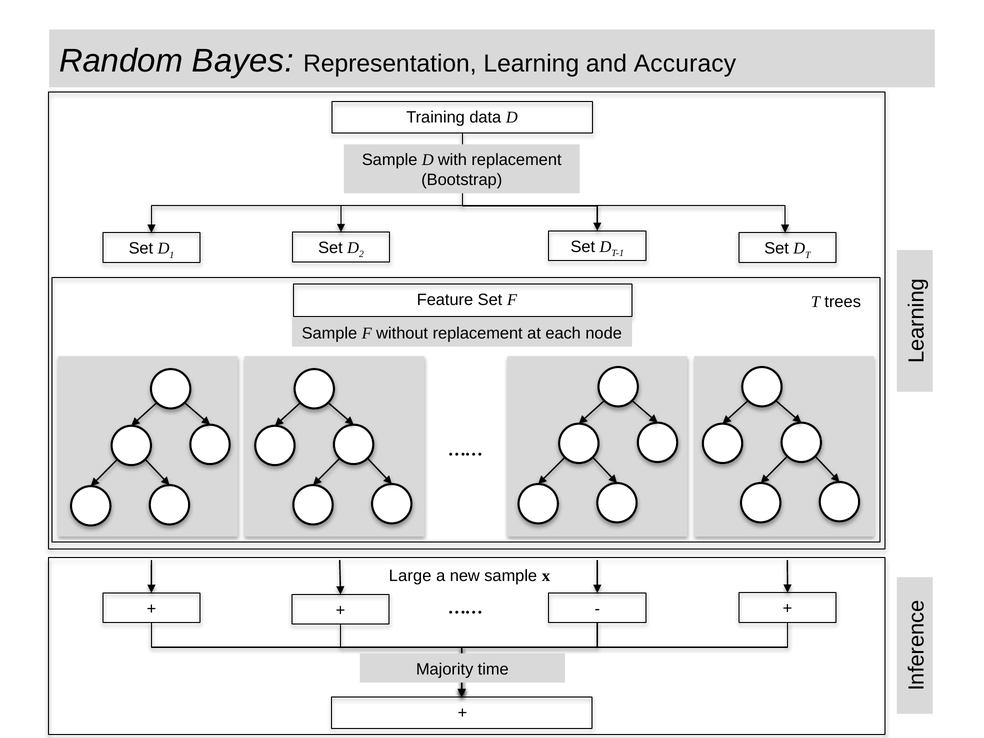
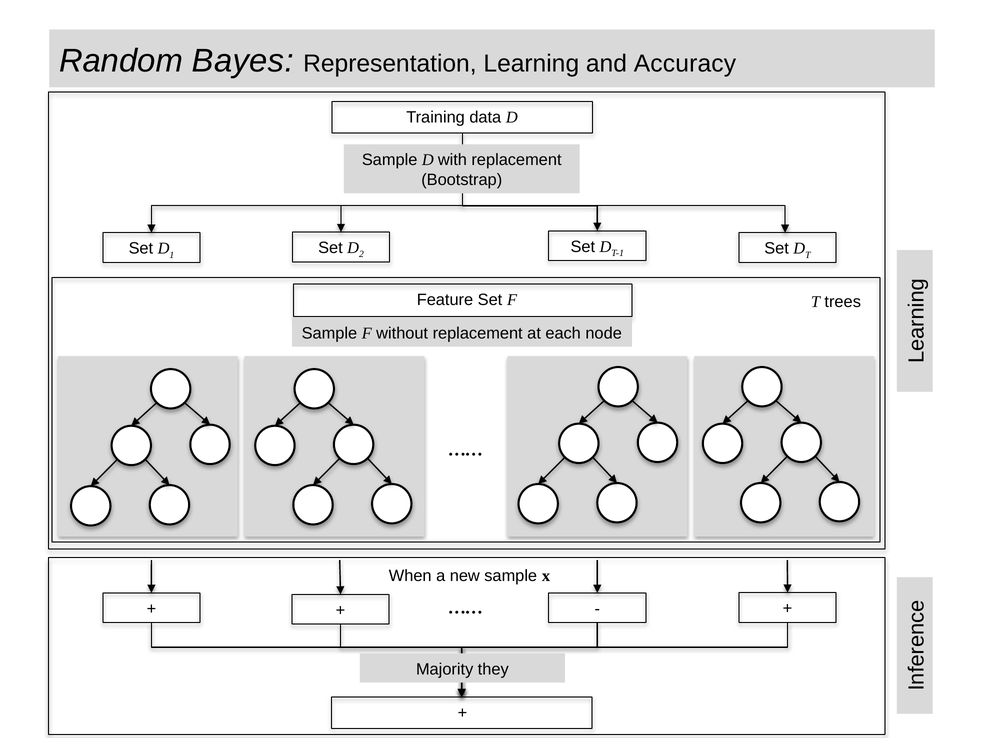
Large: Large -> When (410, 576)
time: time -> they (493, 669)
